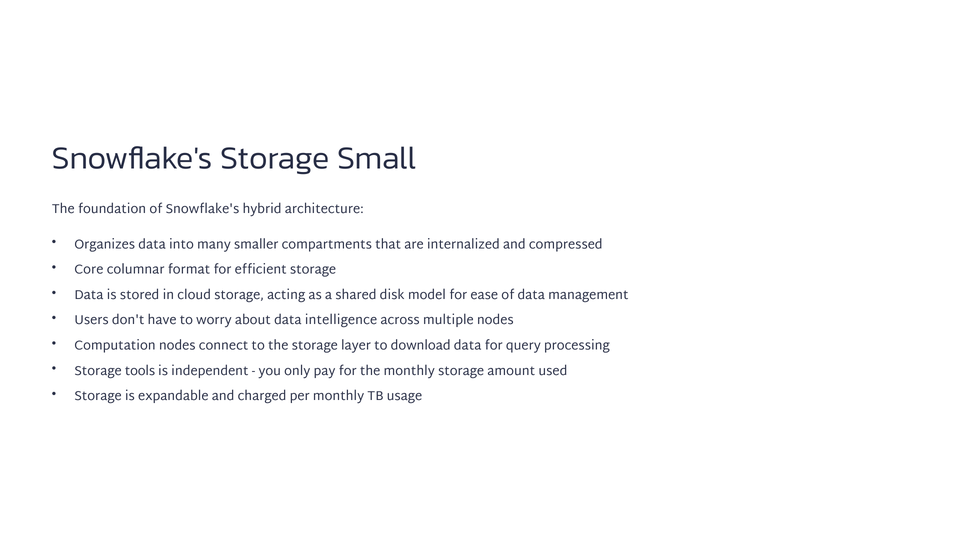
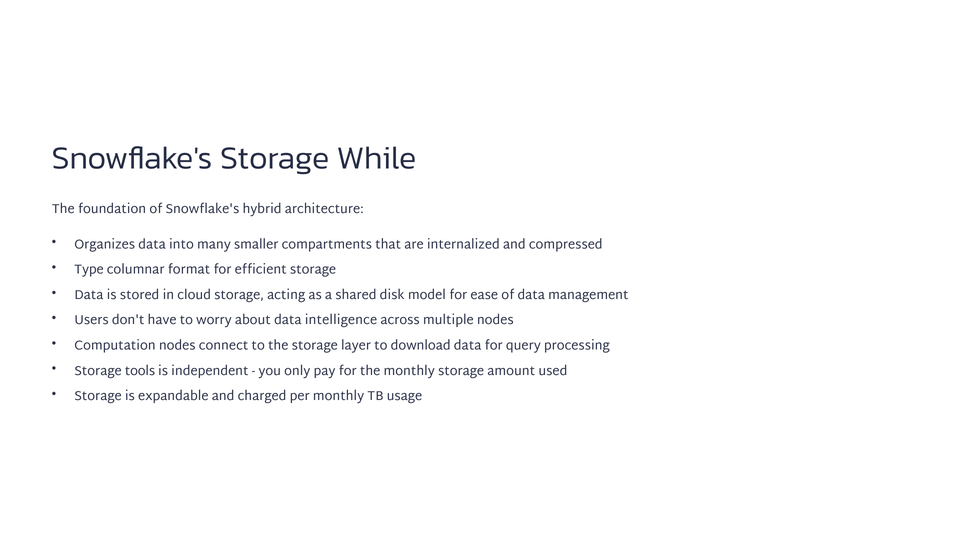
Small: Small -> While (377, 158)
Core: Core -> Type (89, 269)
